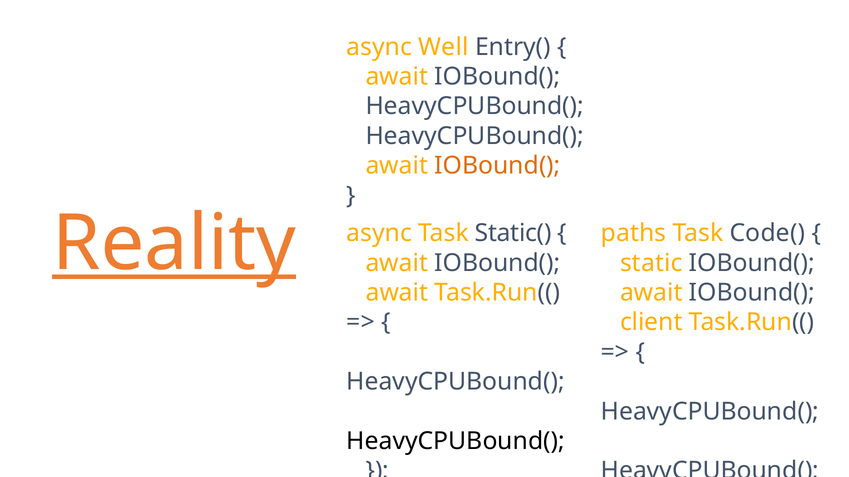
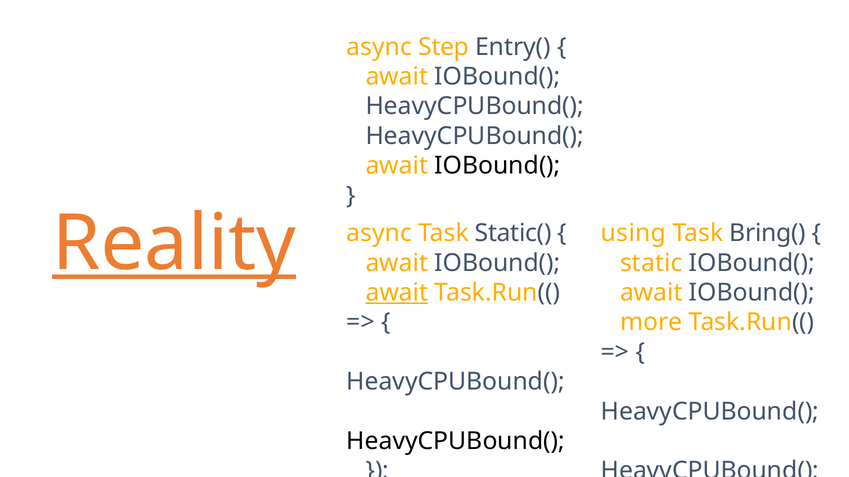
Well: Well -> Step (444, 47)
IOBound( colour: orange -> black (497, 166)
paths: paths -> using (633, 233)
Code(: Code( -> Bring( (768, 233)
await underline: none -> present (397, 293)
client: client -> more (651, 323)
